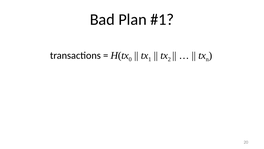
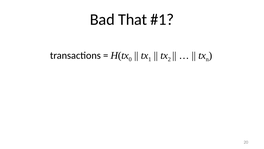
Plan: Plan -> That (133, 19)
